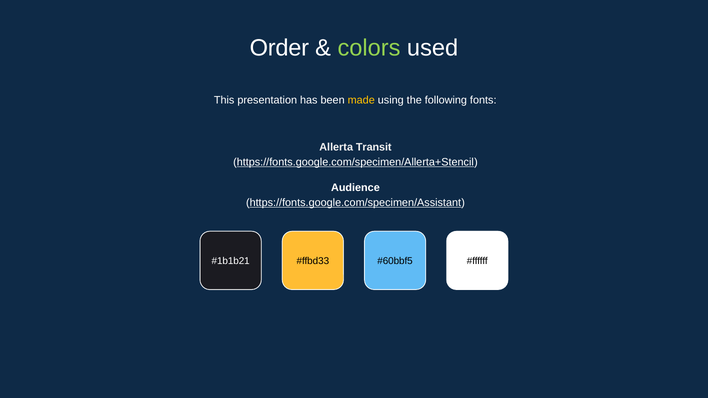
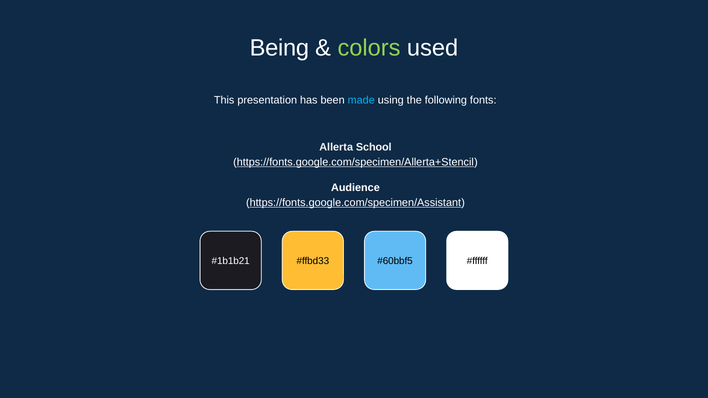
Order: Order -> Being (279, 48)
made colour: yellow -> light blue (361, 100)
Transit: Transit -> School (374, 147)
